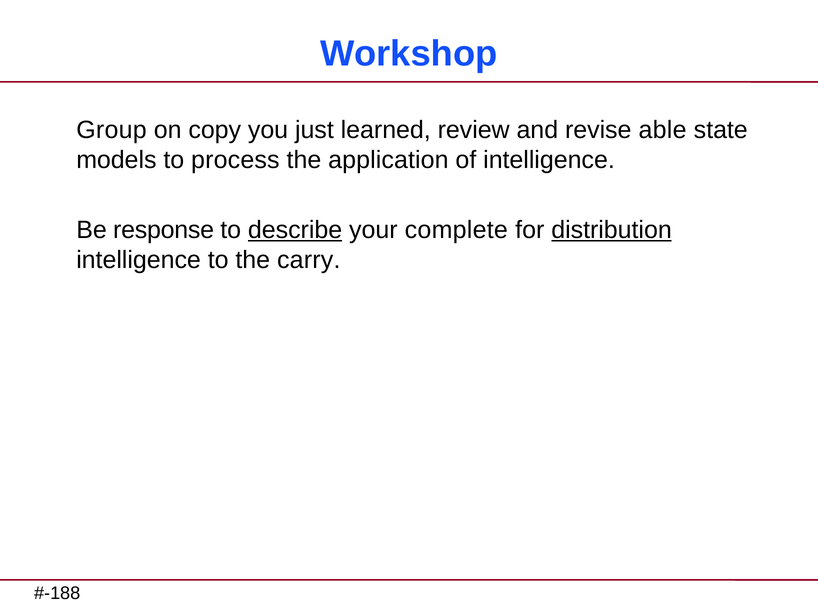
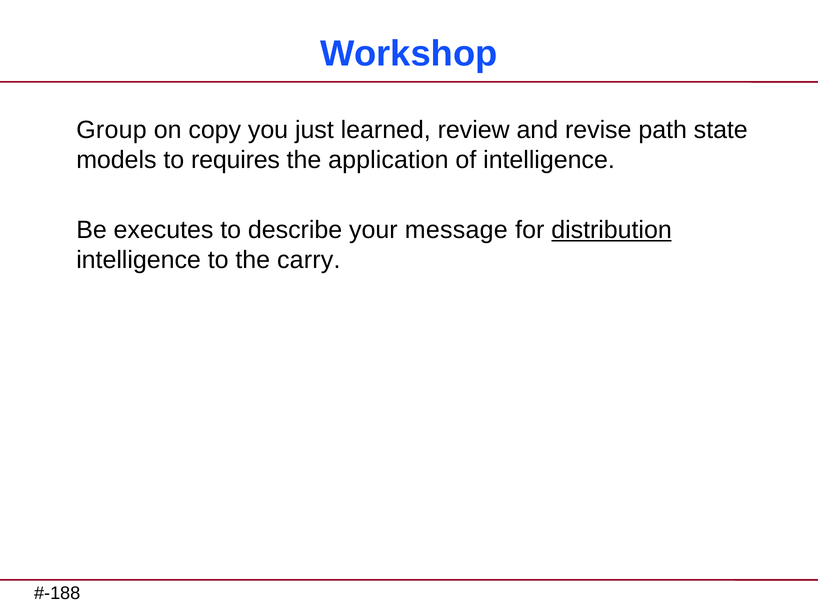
able: able -> path (663, 130)
process: process -> requires (236, 160)
response: response -> executes (163, 230)
describe underline: present -> none (295, 230)
complete: complete -> message (456, 230)
